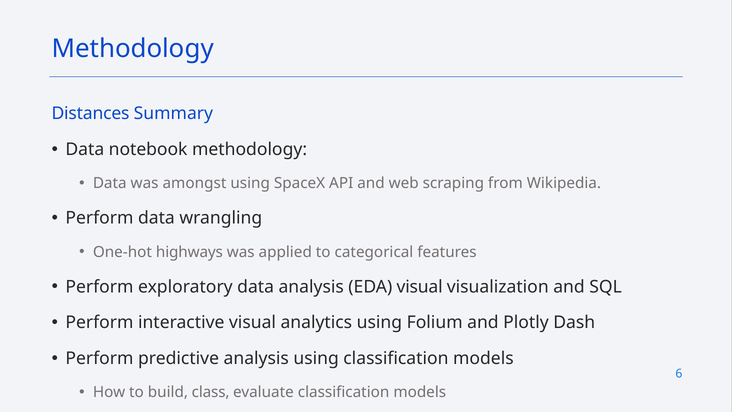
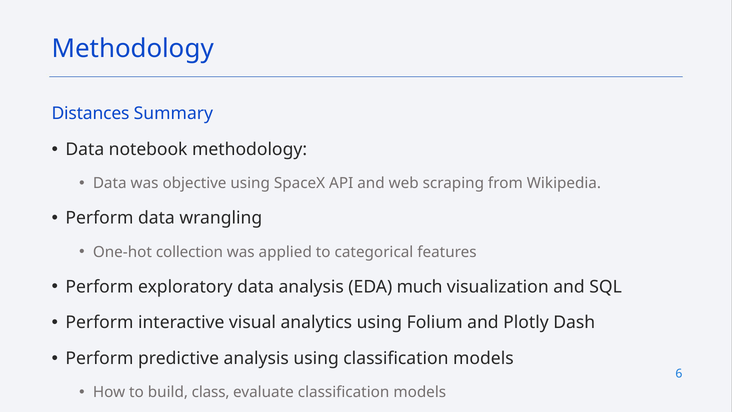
amongst: amongst -> objective (194, 183)
highways: highways -> collection (189, 252)
EDA visual: visual -> much (420, 287)
